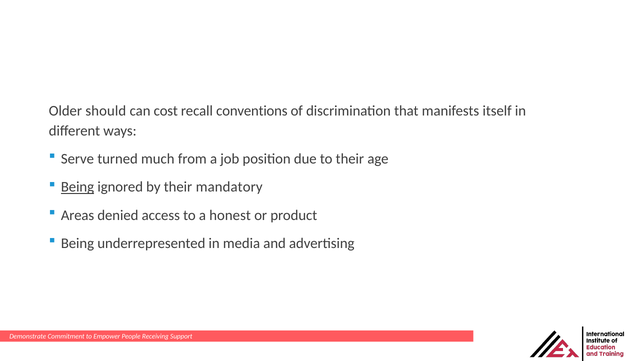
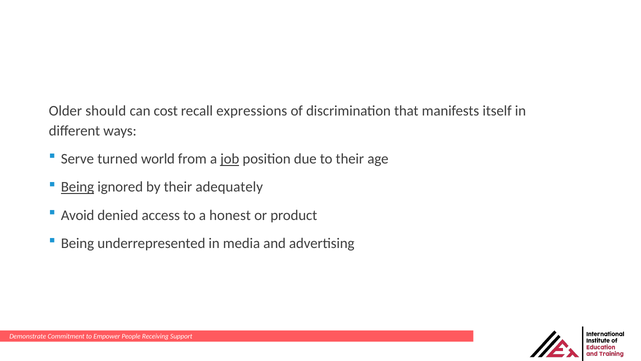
conventions: conventions -> expressions (252, 111)
much: much -> world (158, 159)
job underline: none -> present (230, 159)
mandatory: mandatory -> adequately (229, 187)
Areas: Areas -> Avoid (78, 215)
